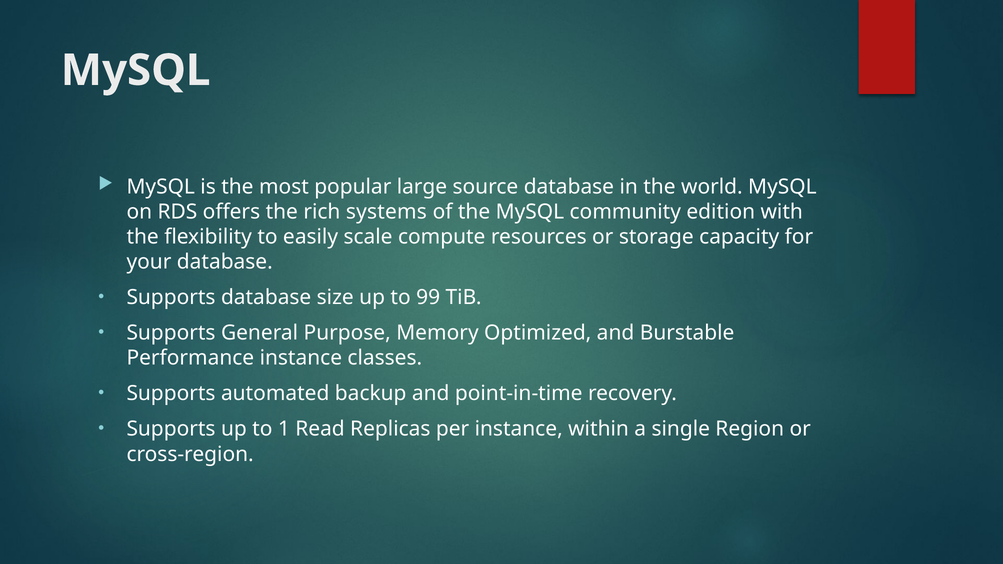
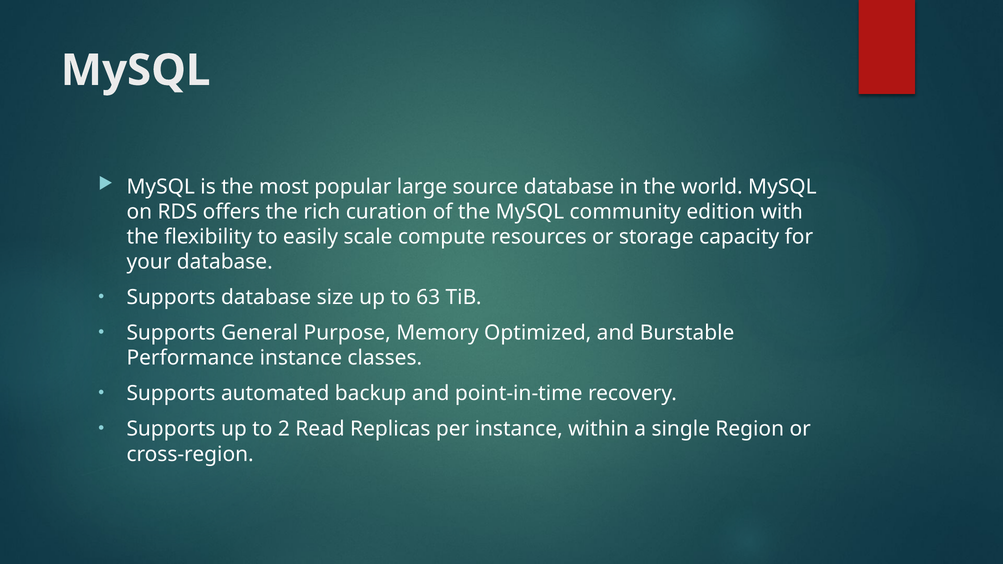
systems: systems -> curation (387, 212)
99: 99 -> 63 (428, 297)
1: 1 -> 2 (284, 429)
